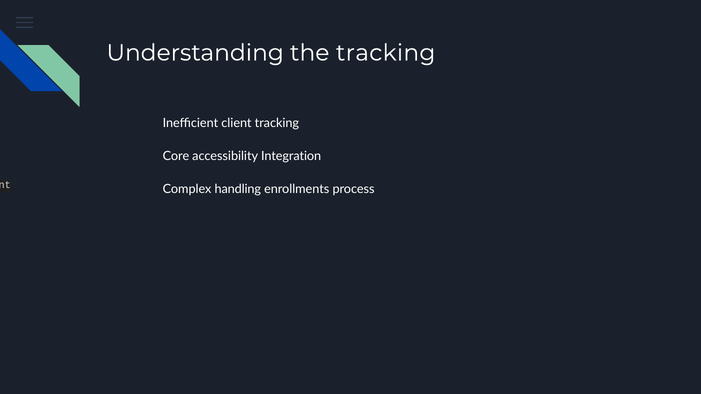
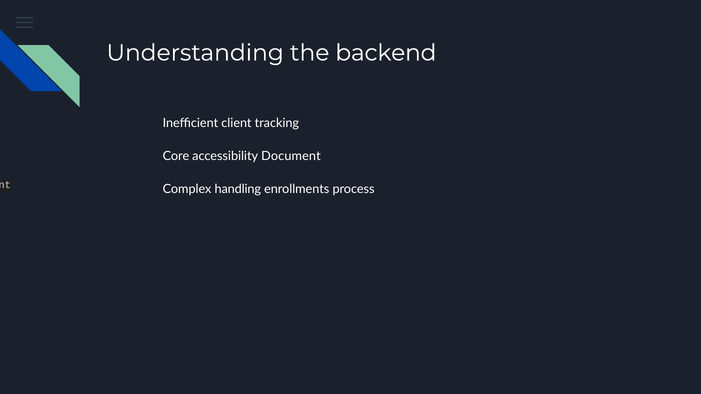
the tracking: tracking -> backend (386, 53)
Integration: Integration -> Document (291, 156)
